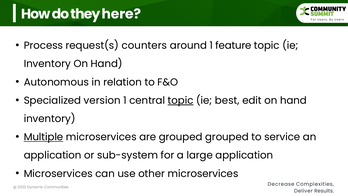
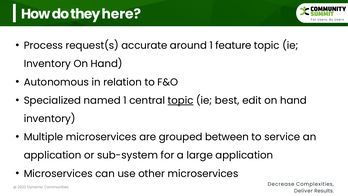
counters: counters -> accurate (144, 45)
version: version -> named (102, 100)
Multiple underline: present -> none (44, 137)
grouped grouped: grouped -> between (227, 137)
